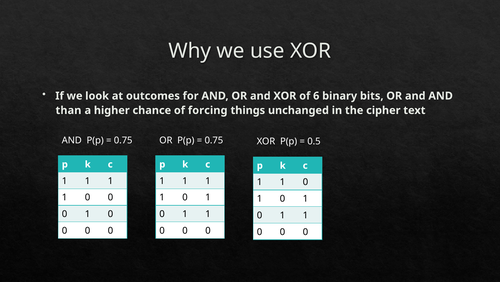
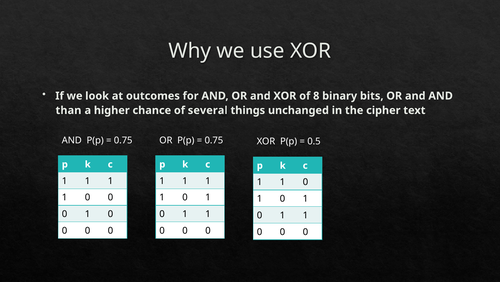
6: 6 -> 8 (316, 96)
forcing: forcing -> several (208, 110)
